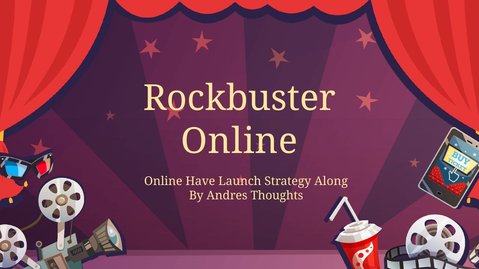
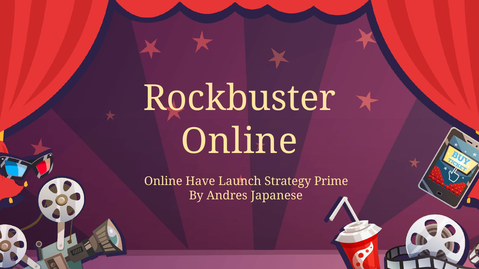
Along: Along -> Prime (331, 182)
Thoughts: Thoughts -> Japanese (277, 196)
